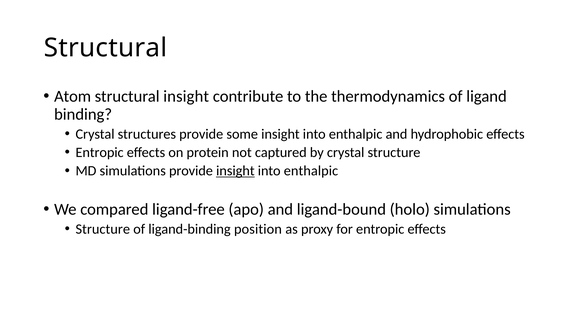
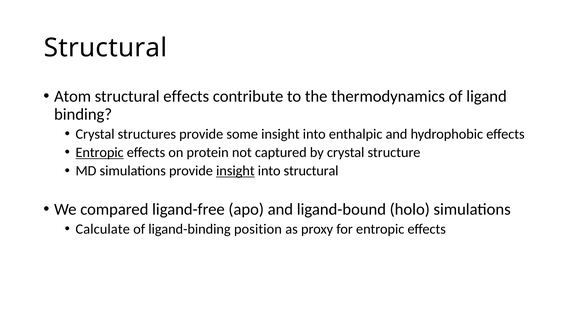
structural insight: insight -> effects (186, 96)
Entropic underline: none -> present (100, 152)
enthalpic: enthalpic -> structural (311, 171)
Structure: Structure -> Calculate (103, 229)
